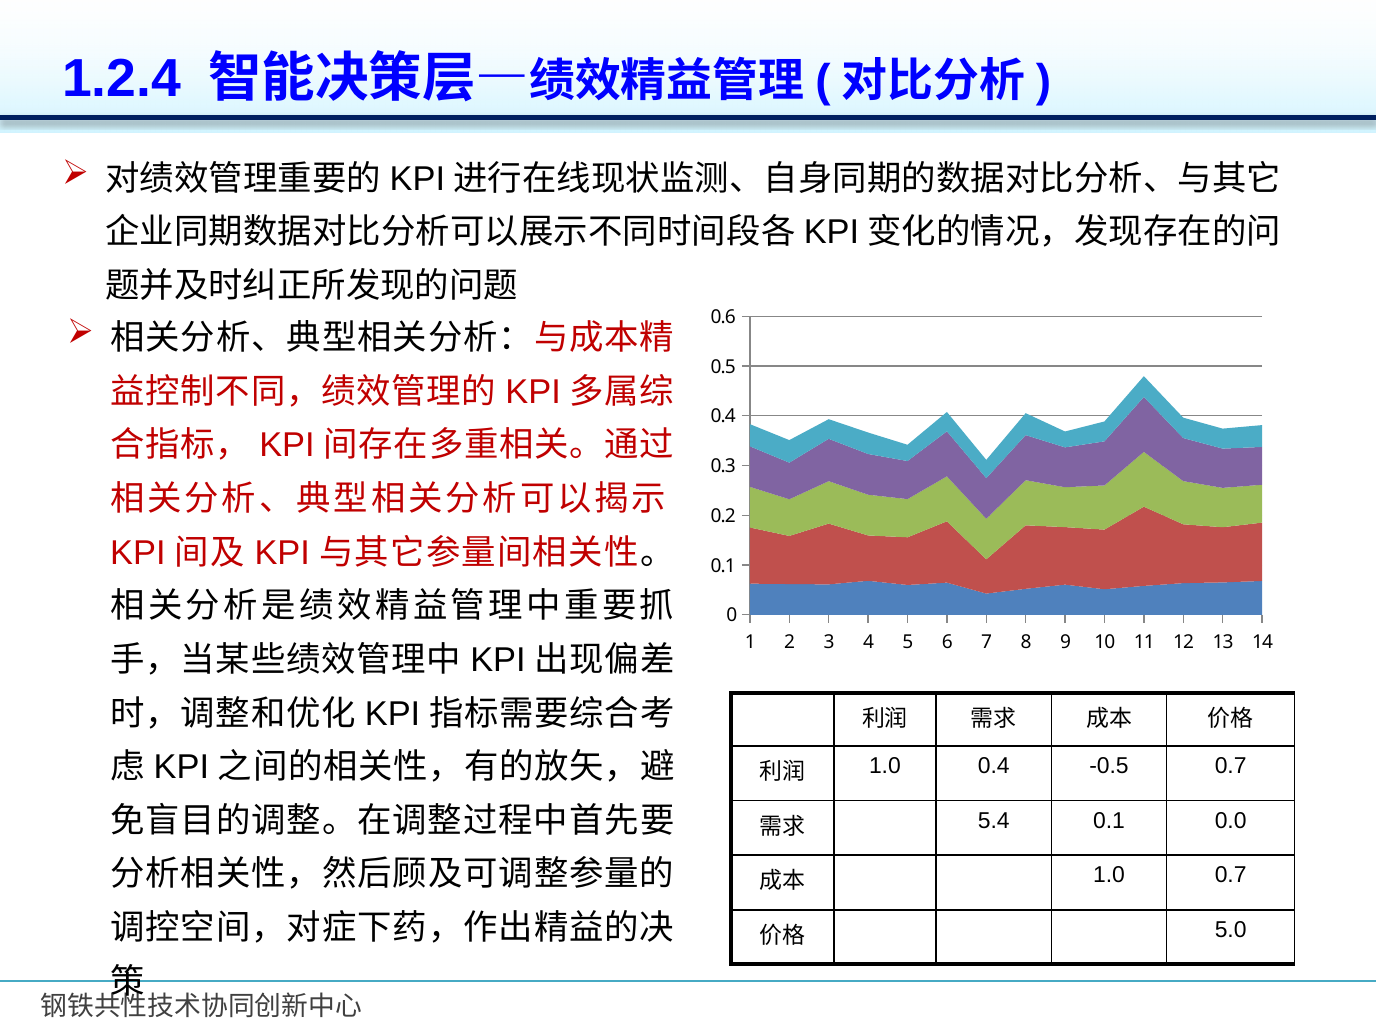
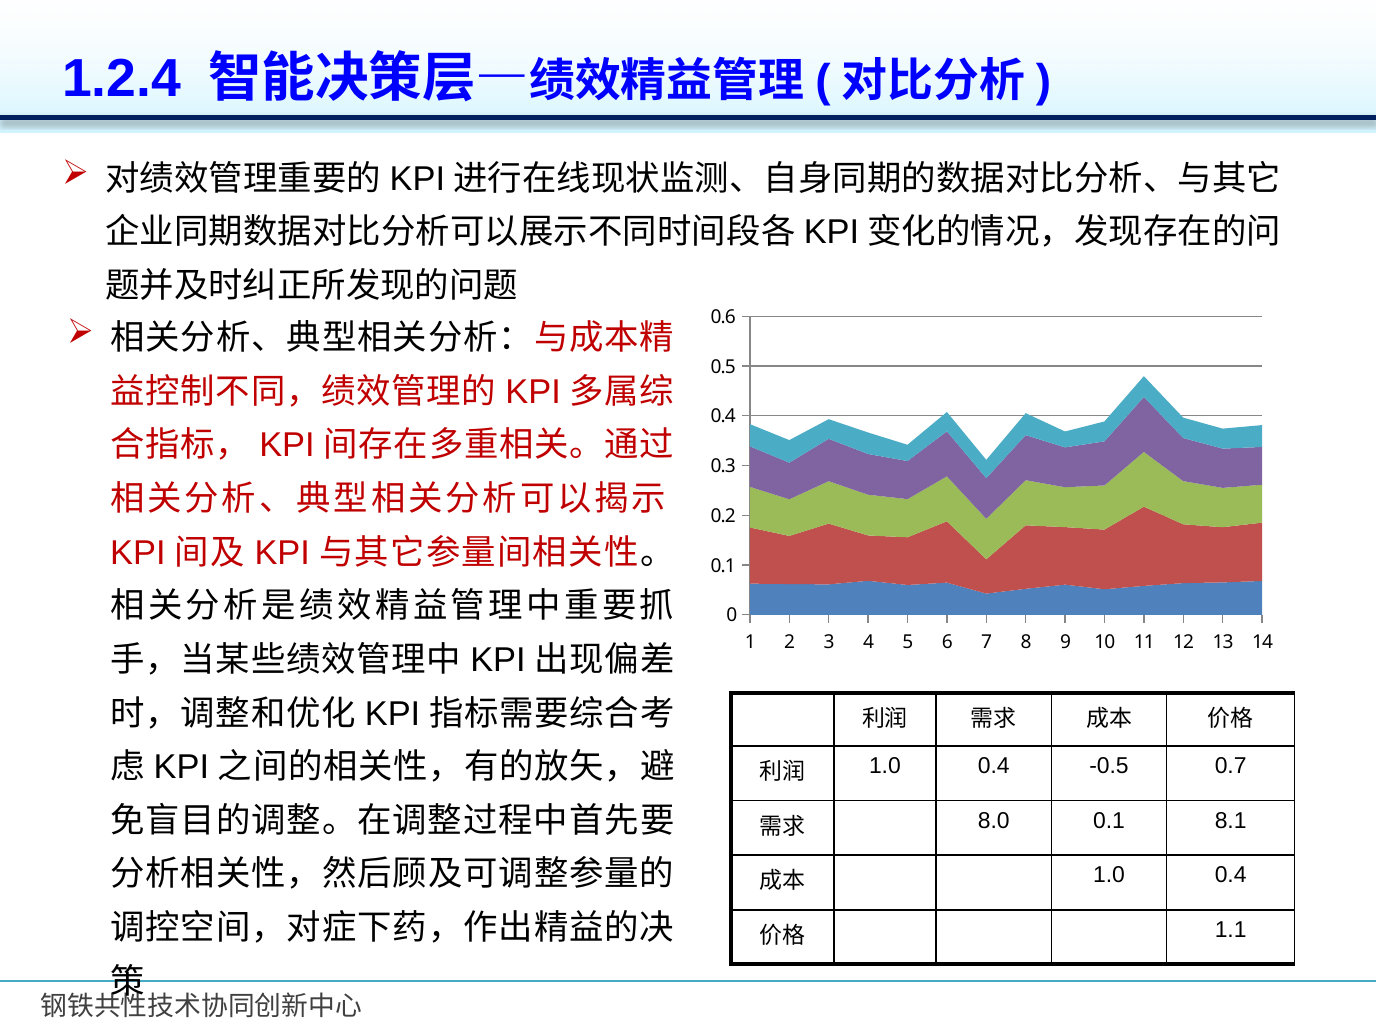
5.4: 5.4 -> 8.0 (994, 821)
0.0: 0.0 -> 8.1 (1231, 821)
0.7: 0.7 -> 0.4 (1231, 875)
5.0: 5.0 -> 1.1 (1231, 930)
